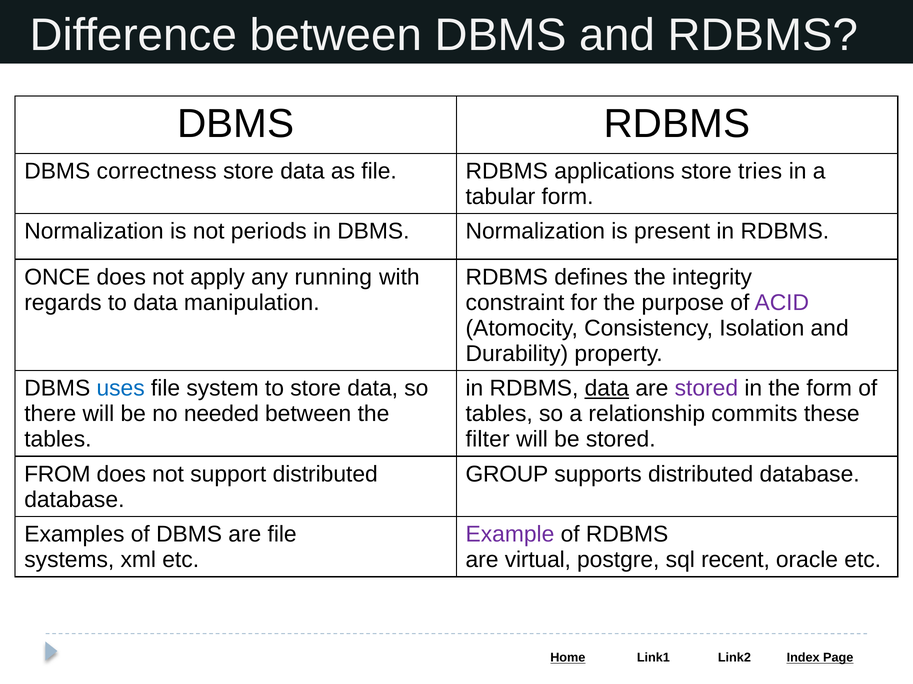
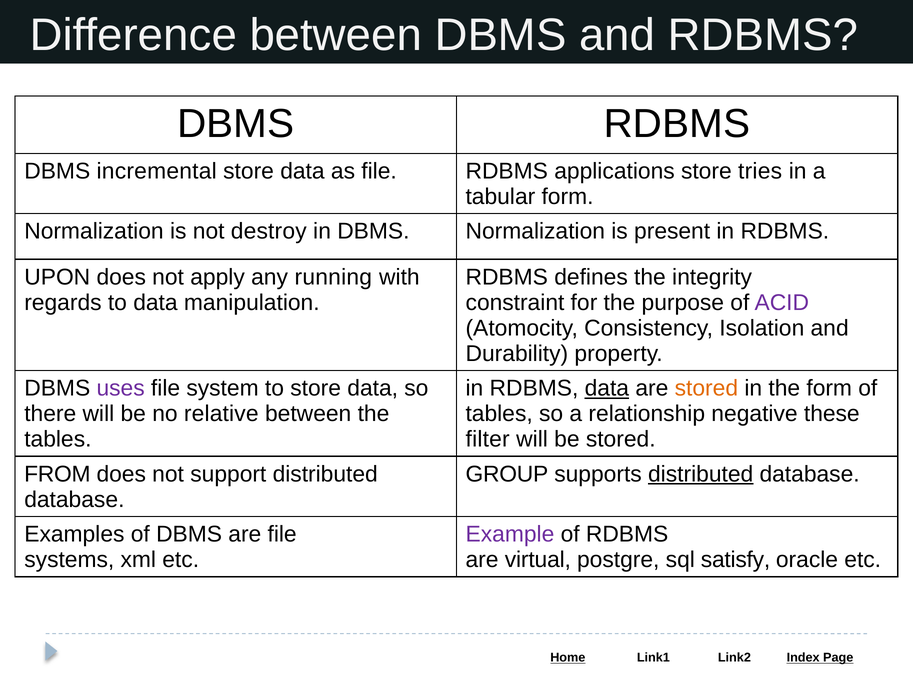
correctness: correctness -> incremental (157, 171)
periods: periods -> destroy (269, 232)
ONCE: ONCE -> UPON (57, 277)
uses colour: blue -> purple (121, 389)
stored colour: purple -> orange (706, 389)
needed: needed -> relative (221, 414)
commits: commits -> negative (755, 414)
distributed underline: none -> present (701, 475)
recent: recent -> satisfy (736, 560)
